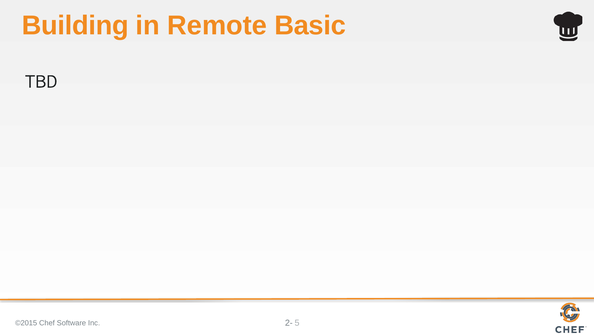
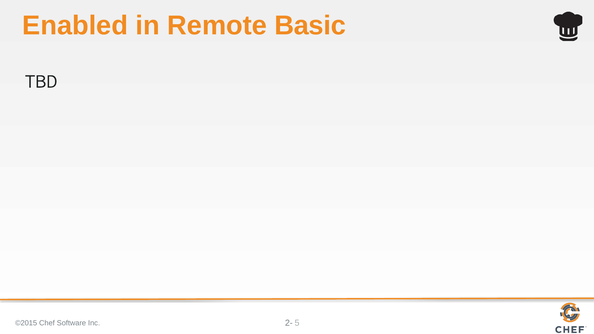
Building: Building -> Enabled (75, 26)
